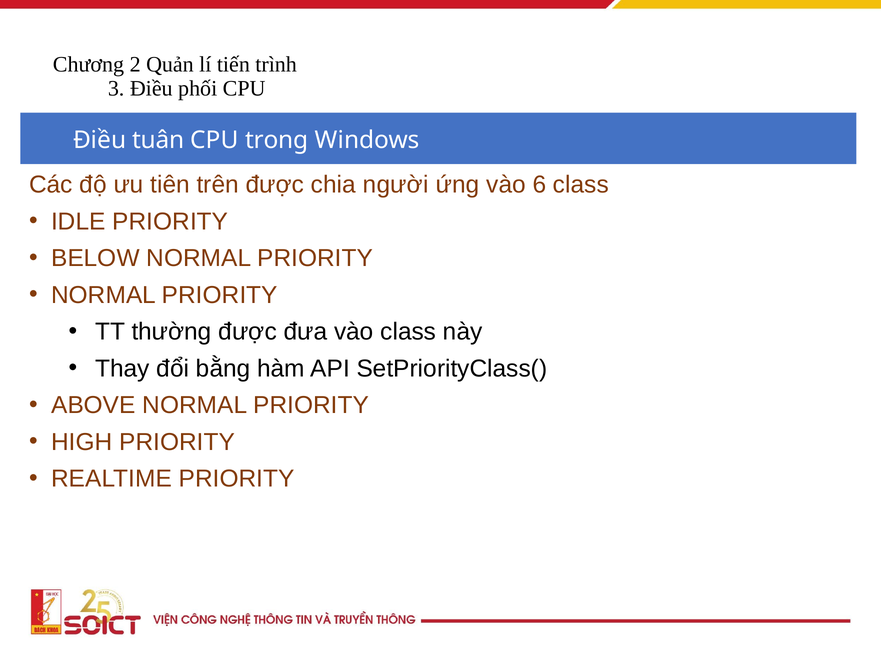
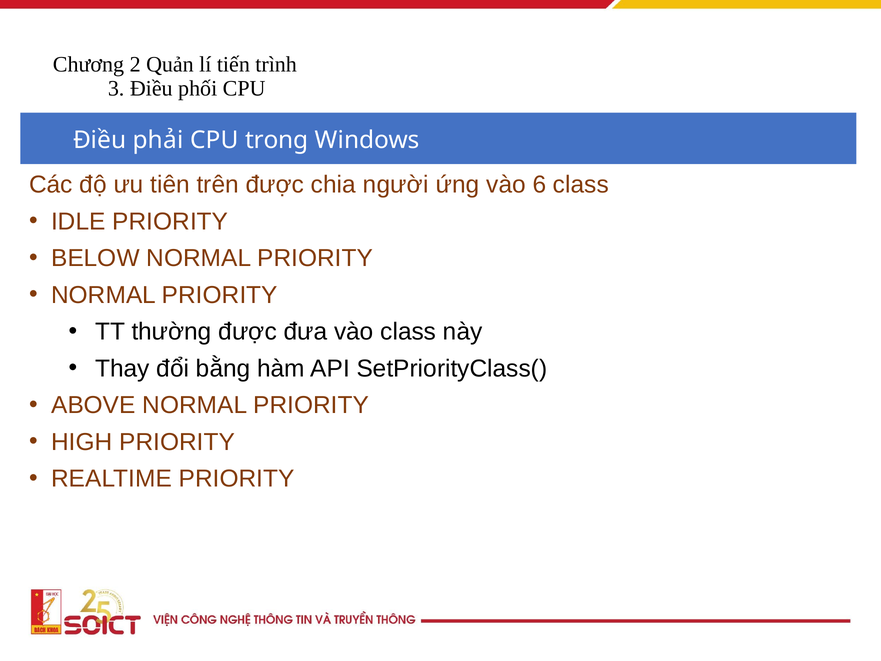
tuân: tuân -> phải (158, 140)
